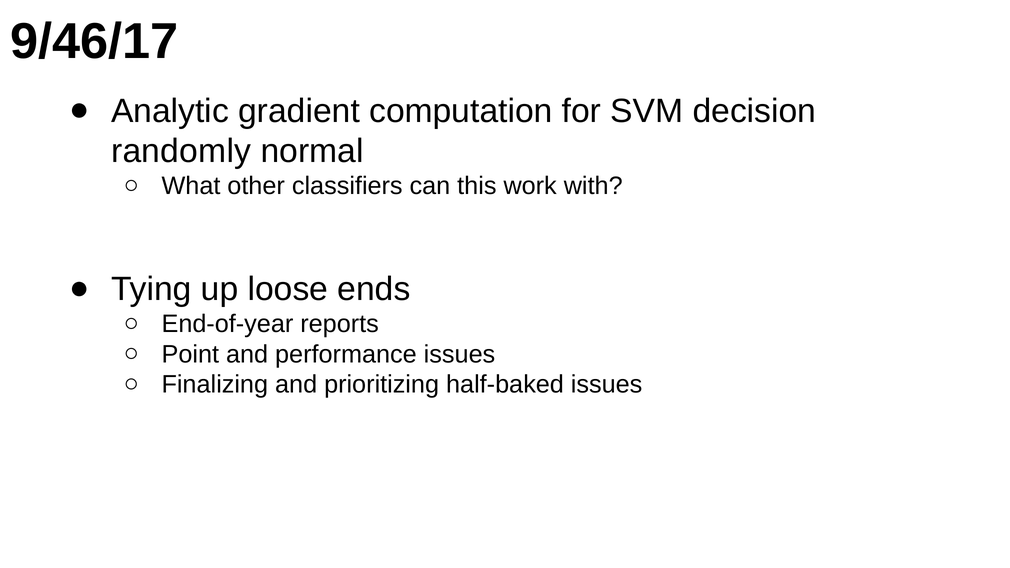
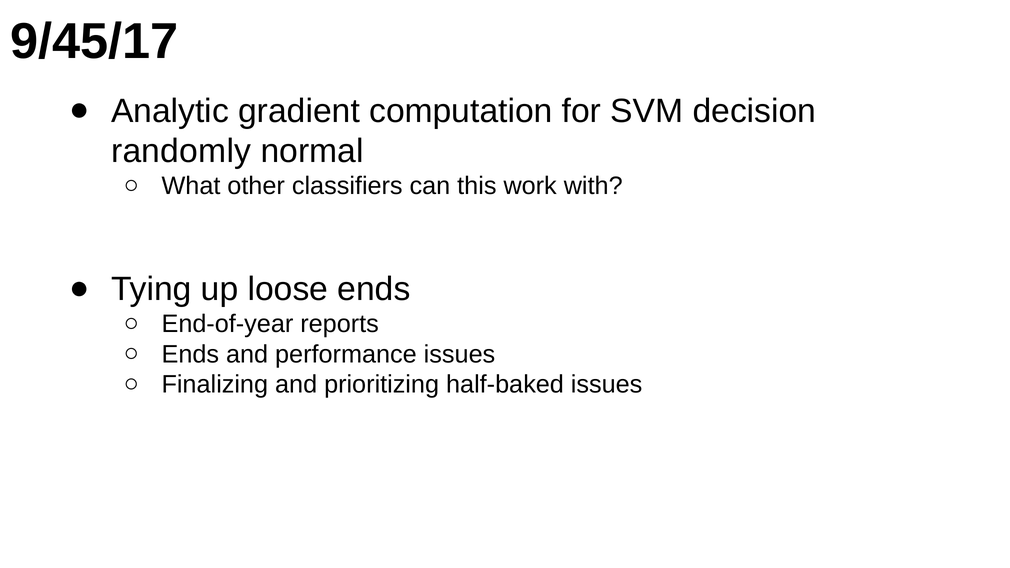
9/46/17: 9/46/17 -> 9/45/17 (94, 41)
Point: Point -> Ends (190, 354)
